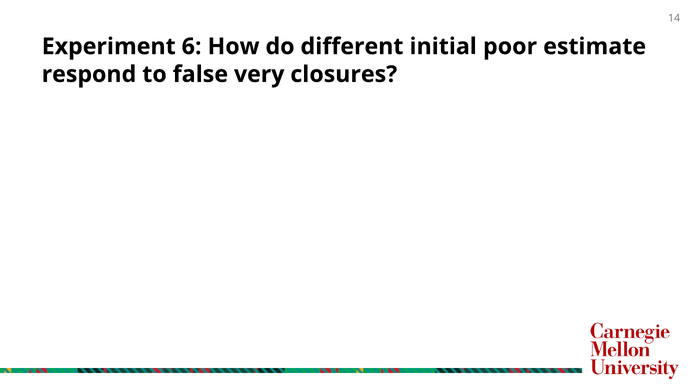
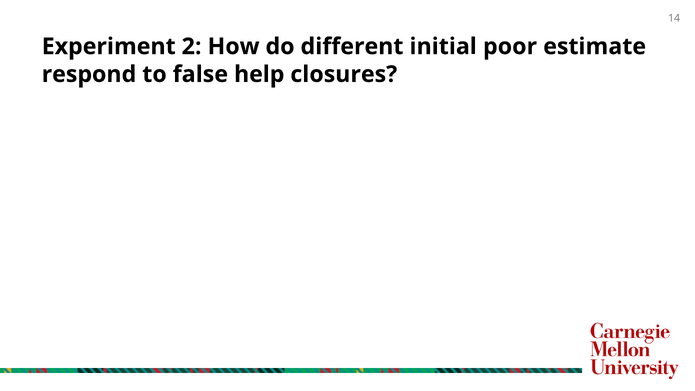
6: 6 -> 2 (192, 47)
very: very -> help (259, 74)
